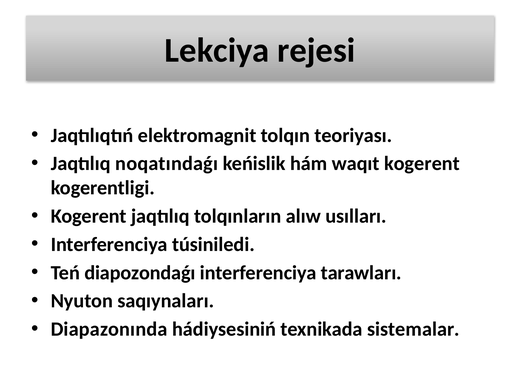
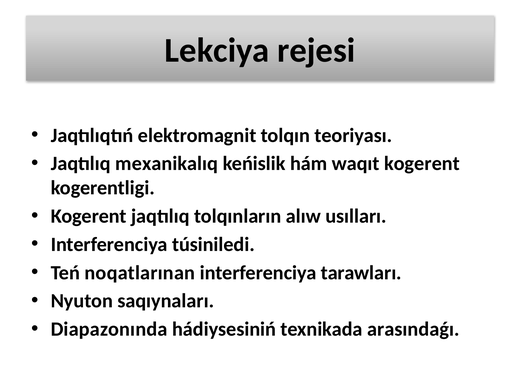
noqatındaǵı: noqatındaǵı -> mexanikalıq (167, 164)
diapozondaǵı: diapozondaǵı -> noqatlarınan (140, 273)
sistemalar: sistemalar -> arasındaǵı (413, 329)
